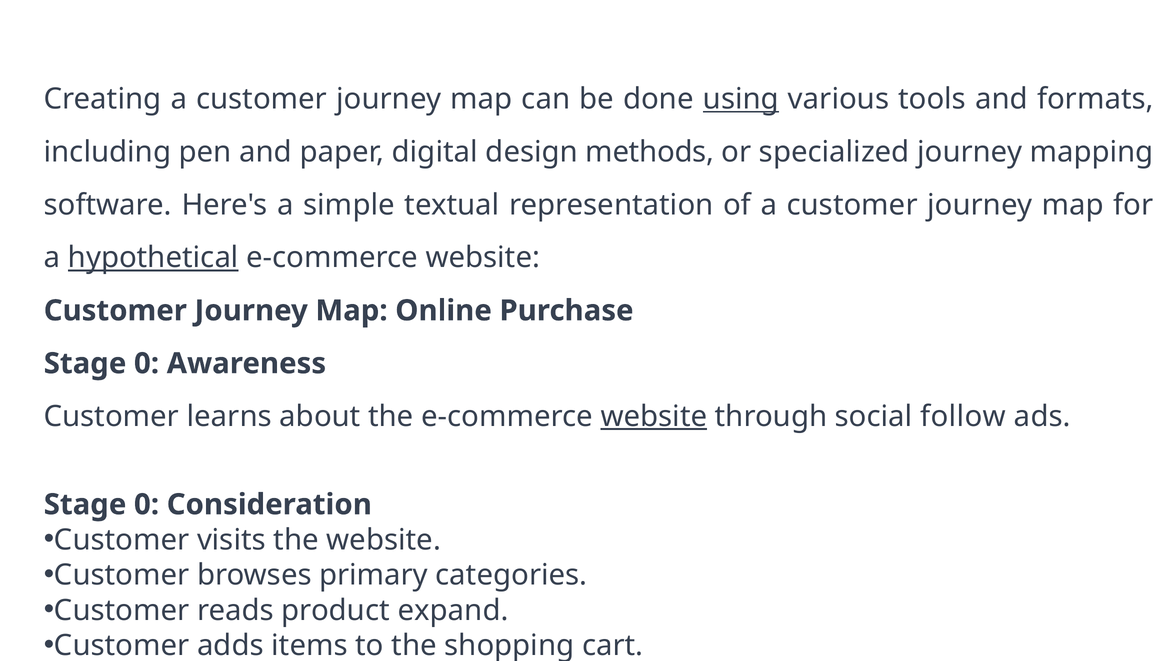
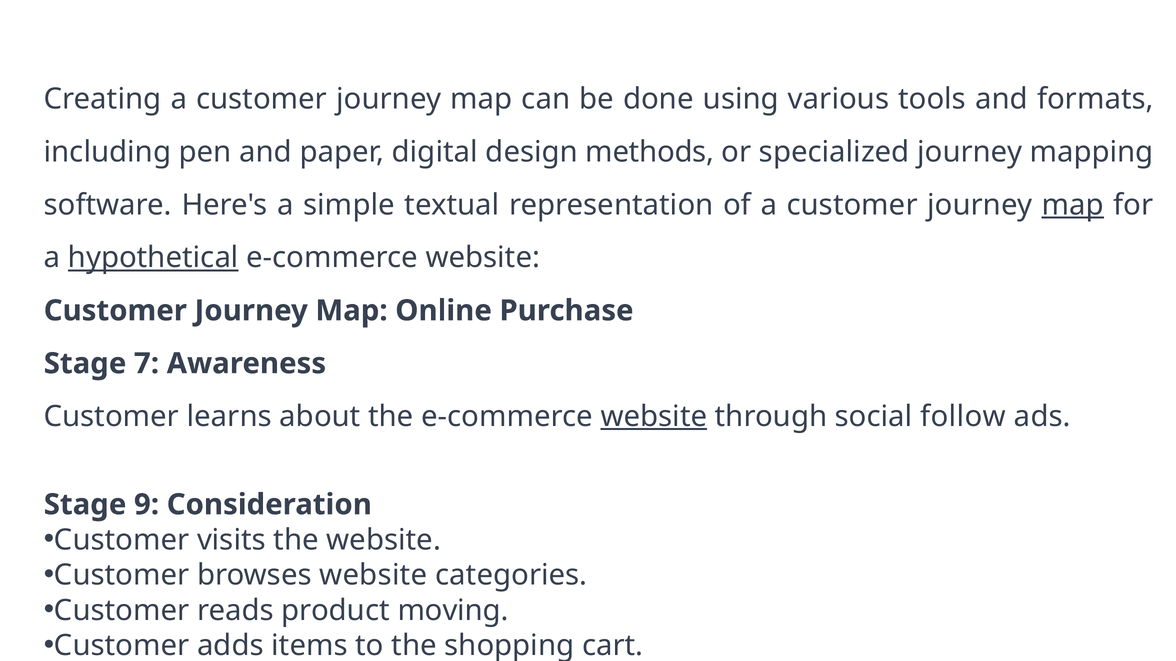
using underline: present -> none (741, 99)
map underline: none -> present (1073, 205)
0: 0 -> 7 (147, 364)
0: 0 -> 9 (147, 505)
browses primary: primary -> website (373, 575)
expand: expand -> moving (453, 611)
